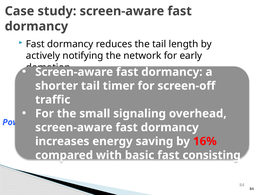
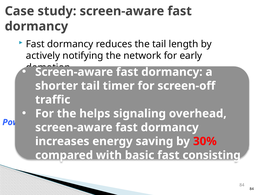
small: small -> helps (95, 114)
16%: 16% -> 30% (205, 141)
